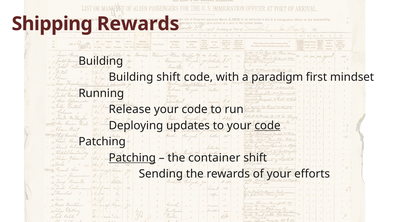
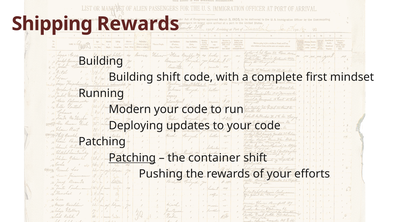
paradigm: paradigm -> complete (277, 77)
Release: Release -> Modern (130, 109)
code underline: present -> none (268, 125)
Sending: Sending -> Pushing (161, 174)
